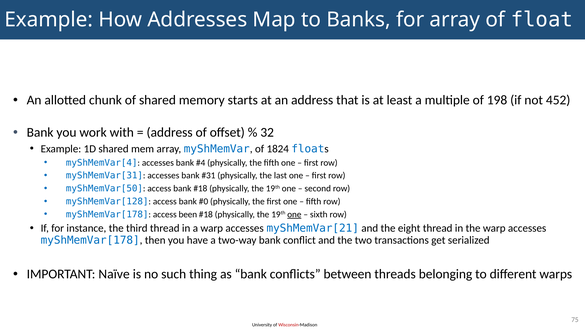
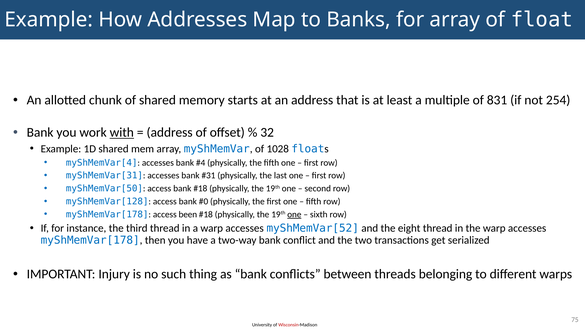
198: 198 -> 831 (497, 100)
452: 452 -> 254 (558, 100)
with underline: none -> present (122, 133)
1824: 1824 -> 1028 (278, 149)
myShMemVar[21: myShMemVar[21 -> myShMemVar[52 (313, 228)
Naïve: Naïve -> Injury (114, 274)
